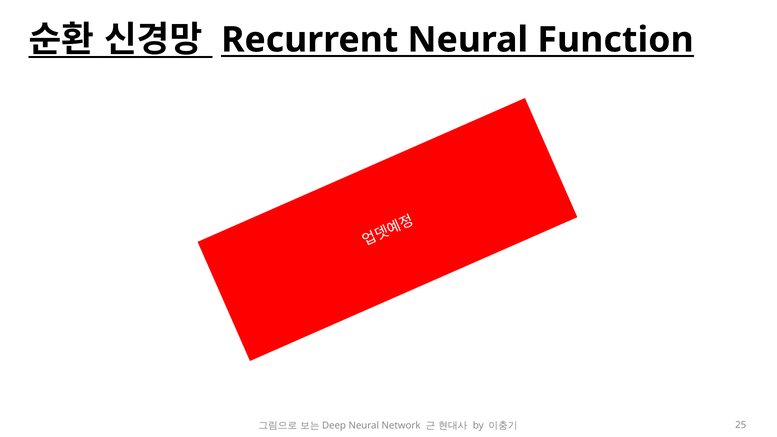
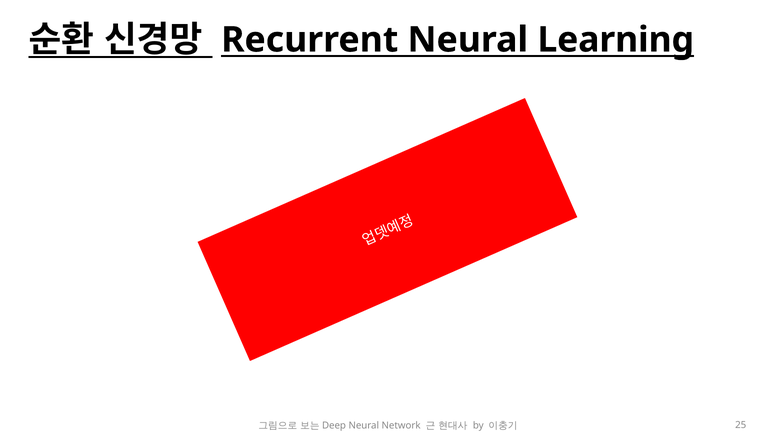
Function: Function -> Learning (616, 40)
